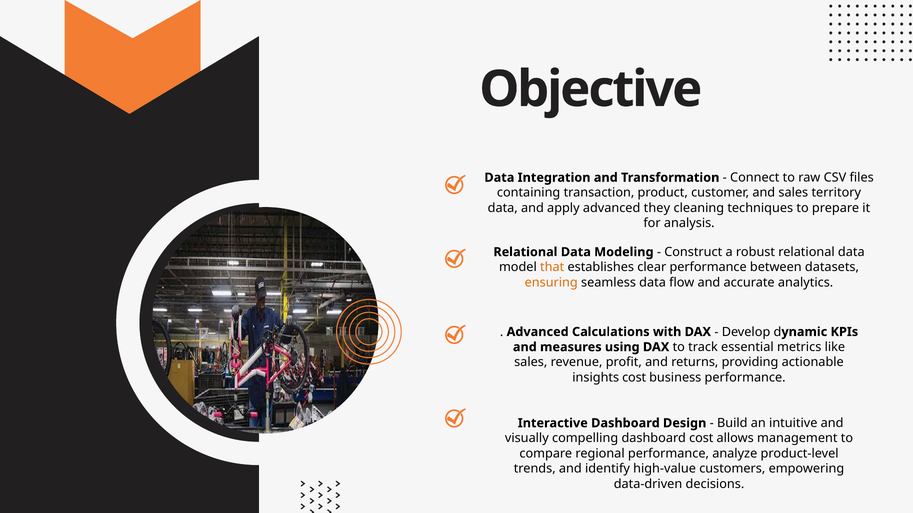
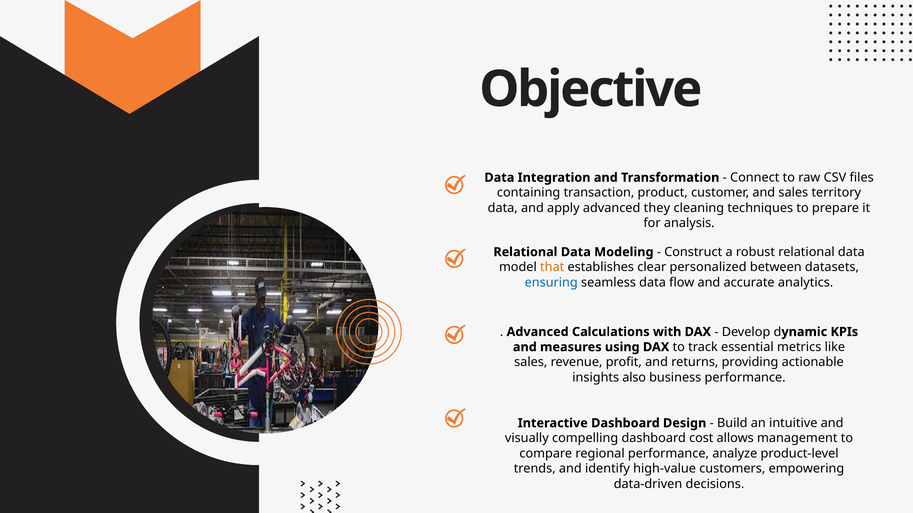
clear performance: performance -> personalized (708, 268)
ensuring colour: orange -> blue (551, 283)
insights cost: cost -> also (634, 378)
